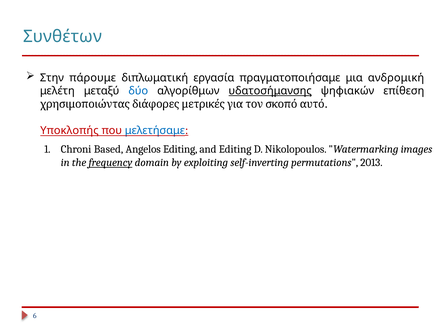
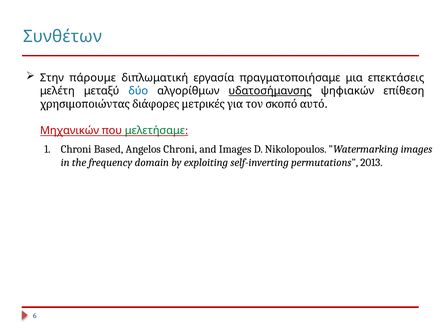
ανδρομική: ανδρομική -> επεκτάσεις (396, 78)
Υποκλοπής: Υποκλοπής -> Μηχανικών (70, 131)
μελετήσαμε colour: blue -> green (155, 131)
Angelos Editing: Editing -> Chroni (180, 149)
and Editing: Editing -> Images (235, 149)
frequency underline: present -> none (110, 162)
